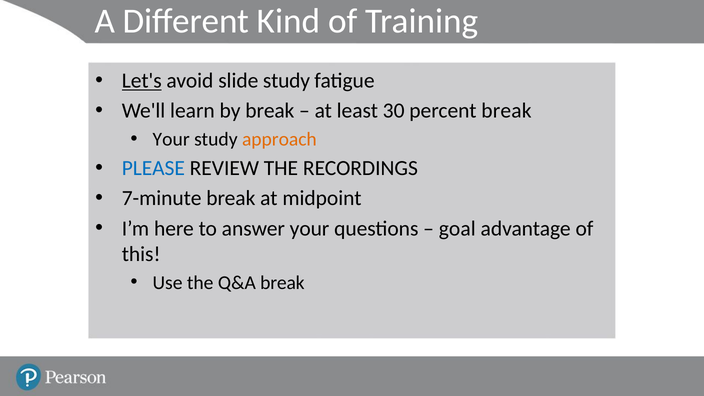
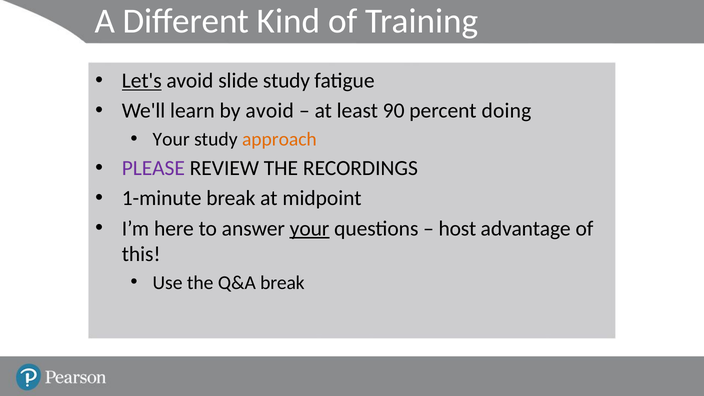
by break: break -> avoid (270, 111)
30: 30 -> 90 (394, 111)
percent break: break -> doing (506, 111)
PLEASE colour: blue -> purple (153, 168)
7-minute: 7-minute -> 1-minute (162, 198)
your underline: none -> present (310, 228)
goal: goal -> host (457, 228)
